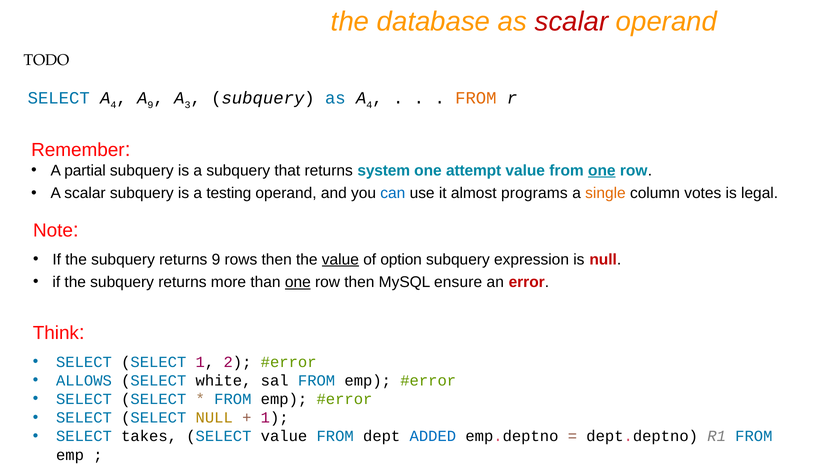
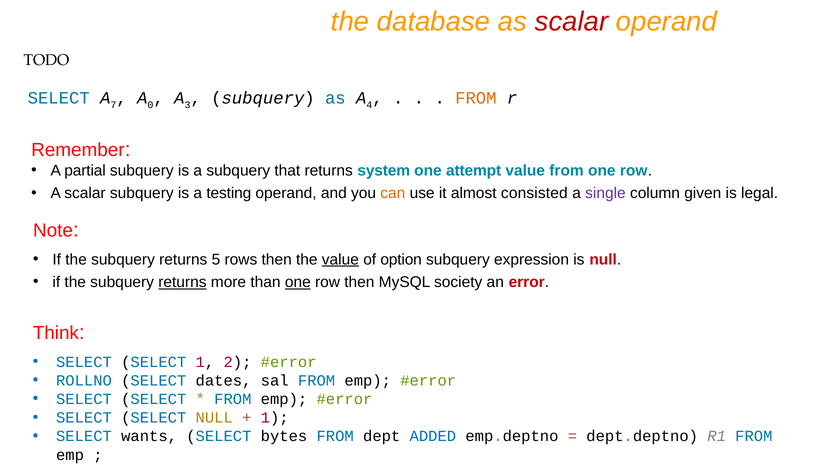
SELECT A 4: 4 -> 7 (113, 105)
A 9: 9 -> 0 (150, 105)
one underline: present -> none (602, 171)
can colour: blue -> orange (393, 193)
programs: programs -> consisted (534, 193)
single colour: orange -> purple (605, 193)
votes: votes -> given (703, 193)
returns 9: 9 -> 5 (216, 260)
returns underline: none -> present (182, 282)
ensure: ensure -> society (458, 282)
ALLOWS: ALLOWS -> ROLLNO (84, 381)
white: white -> dates (224, 381)
takes: takes -> wants (149, 437)
SELECT value: value -> bytes (284, 437)
